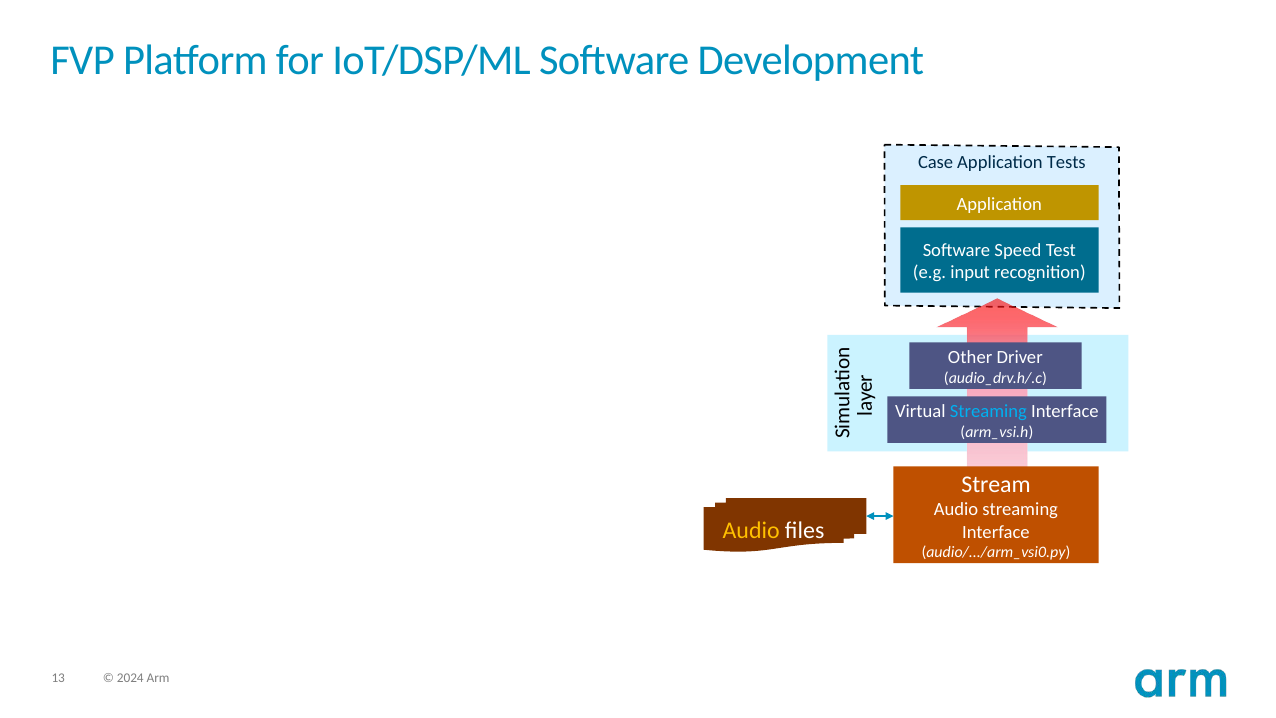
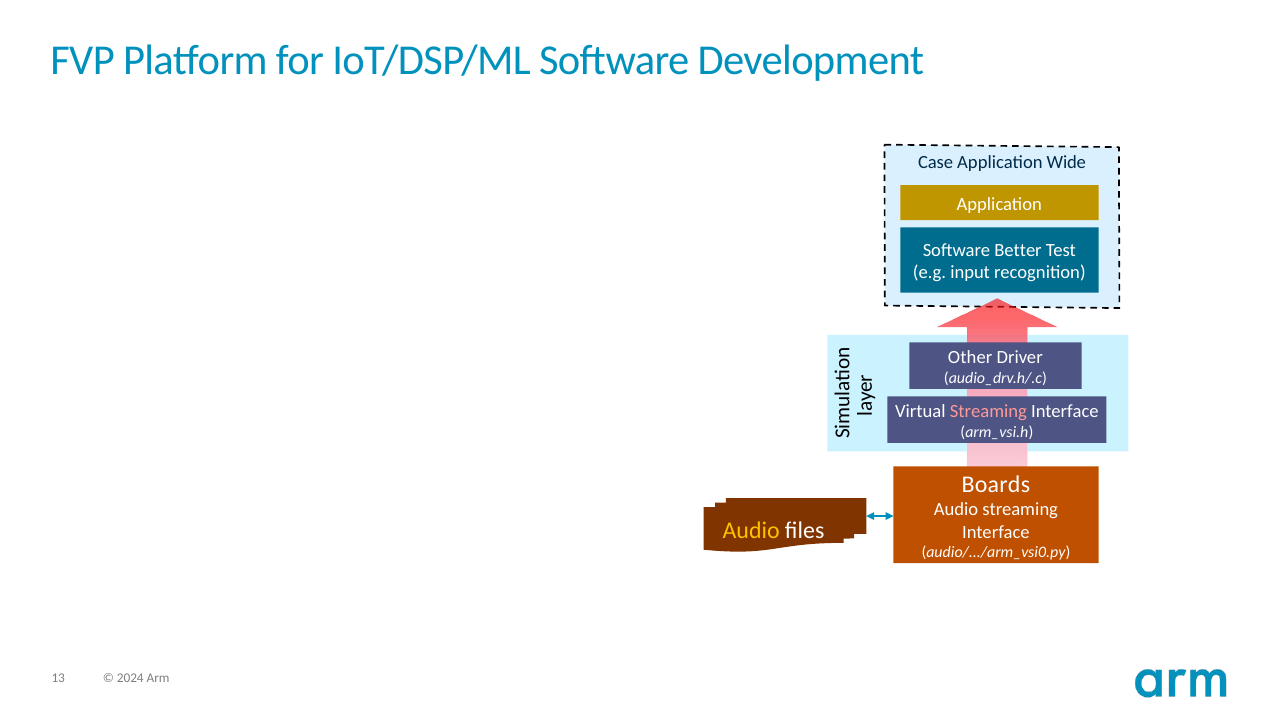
Tests: Tests -> Wide (1066, 162)
Speed: Speed -> Better (1018, 250)
Streaming colour: light blue -> pink (988, 411)
Stream: Stream -> Boards (996, 484)
